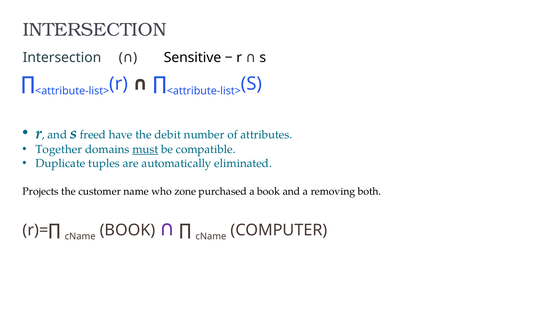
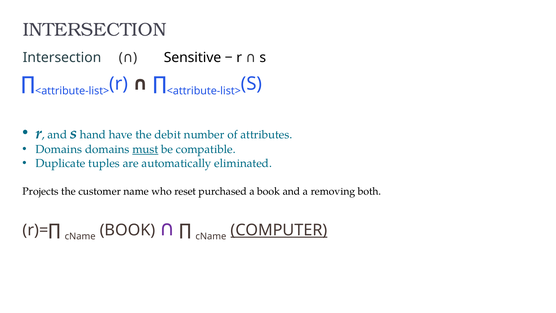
freed: freed -> hand (93, 135)
Together: Together -> Domains (59, 149)
zone: zone -> reset (185, 191)
COMPUTER underline: none -> present (279, 230)
